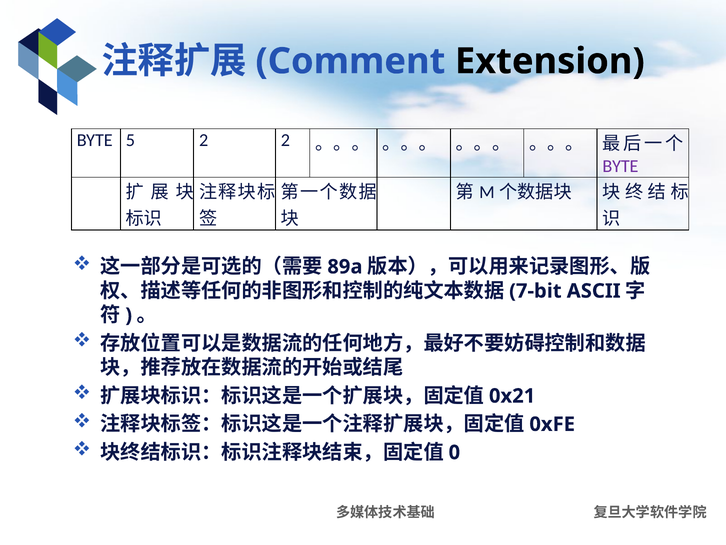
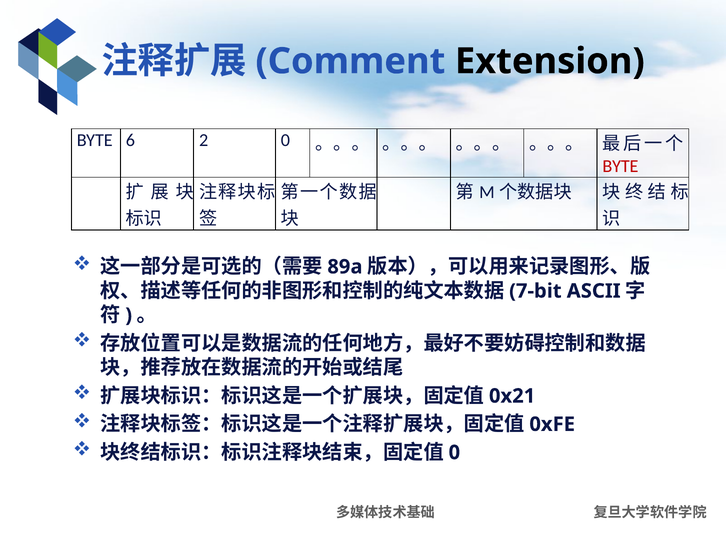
5: 5 -> 6 (130, 140)
2 2: 2 -> 0 (285, 140)
BYTE colour: purple -> red (620, 166)
